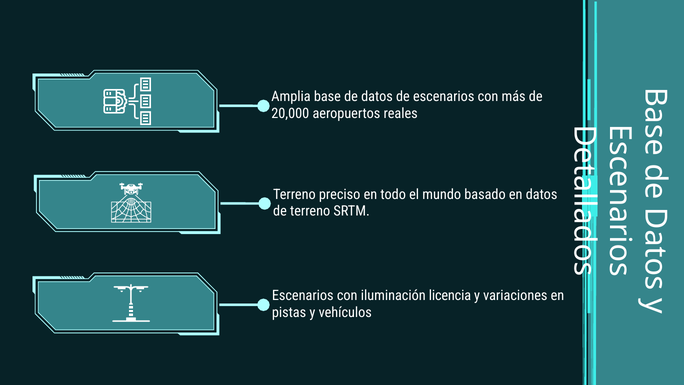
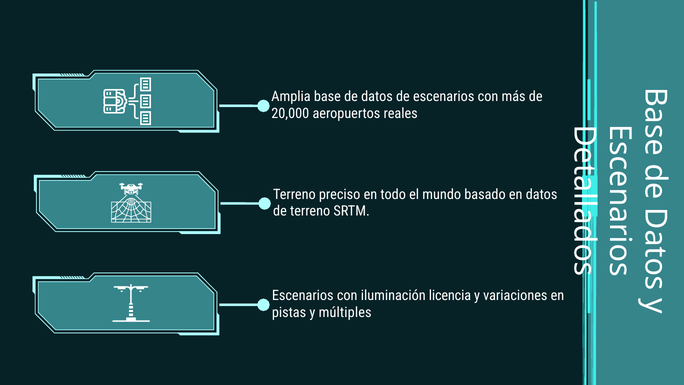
vehículos: vehículos -> múltiples (345, 312)
